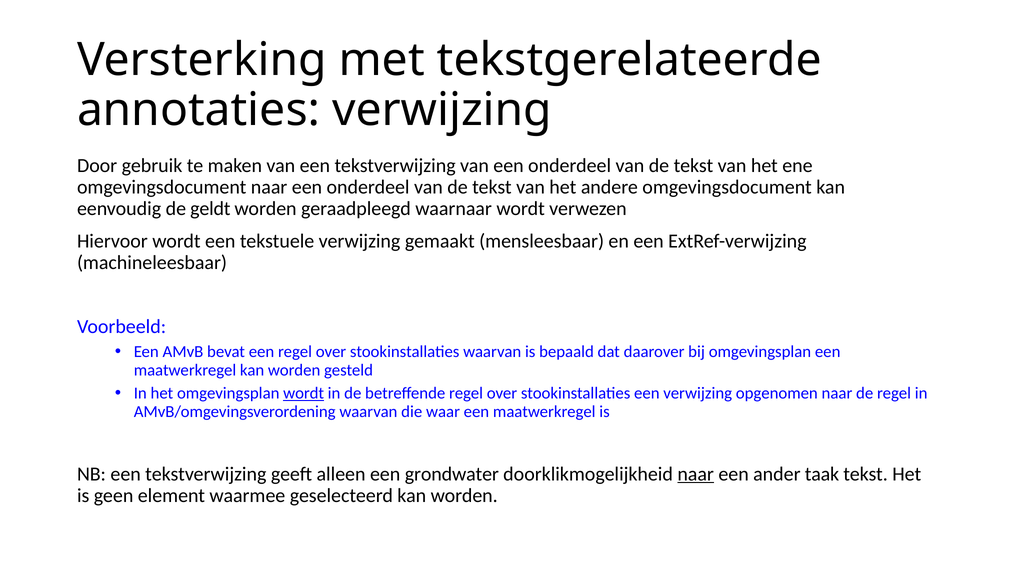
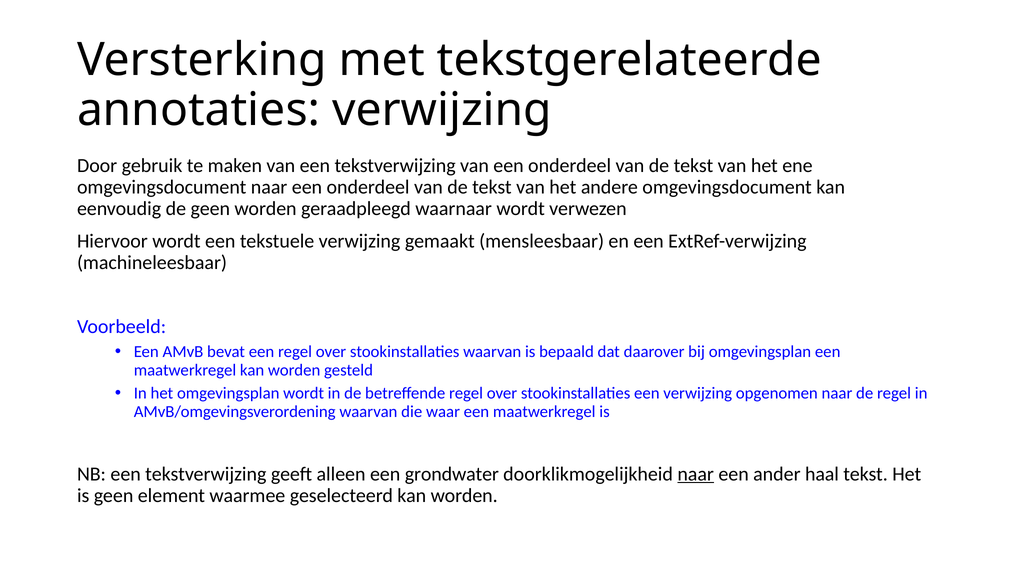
de geldt: geldt -> geen (210, 209)
wordt underline: present -> none (304, 394)
taak: taak -> haal (822, 474)
